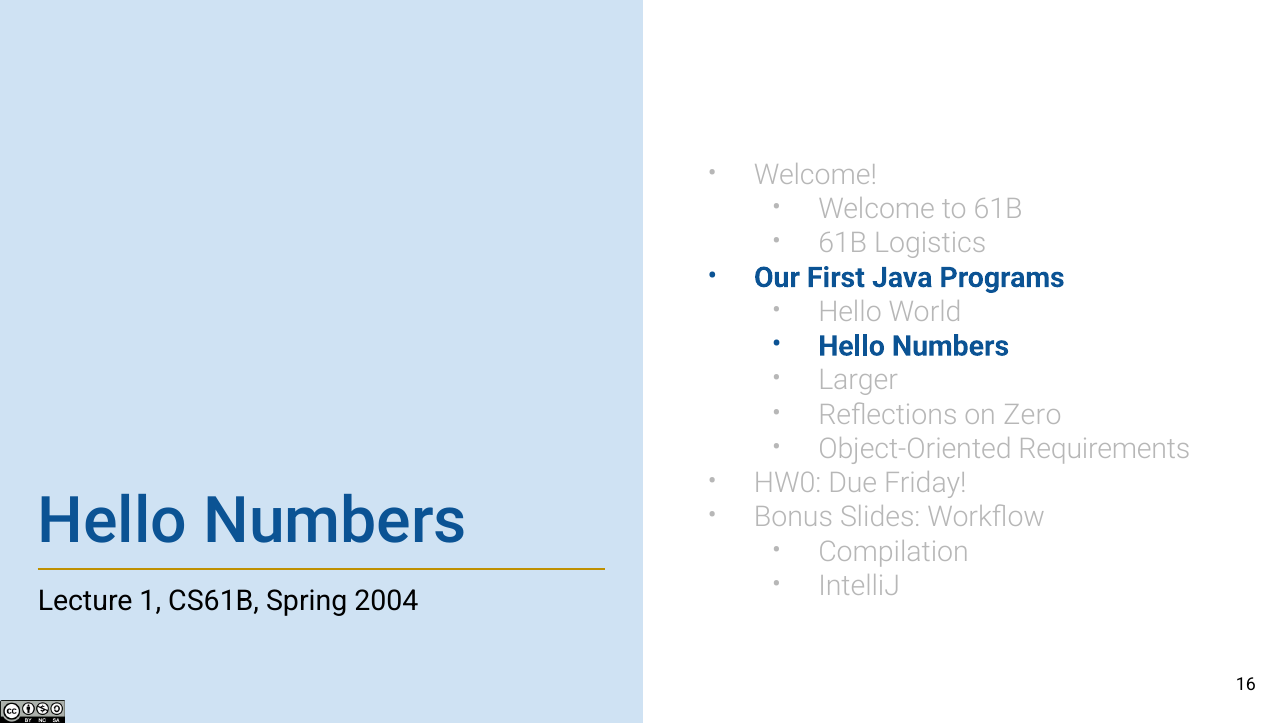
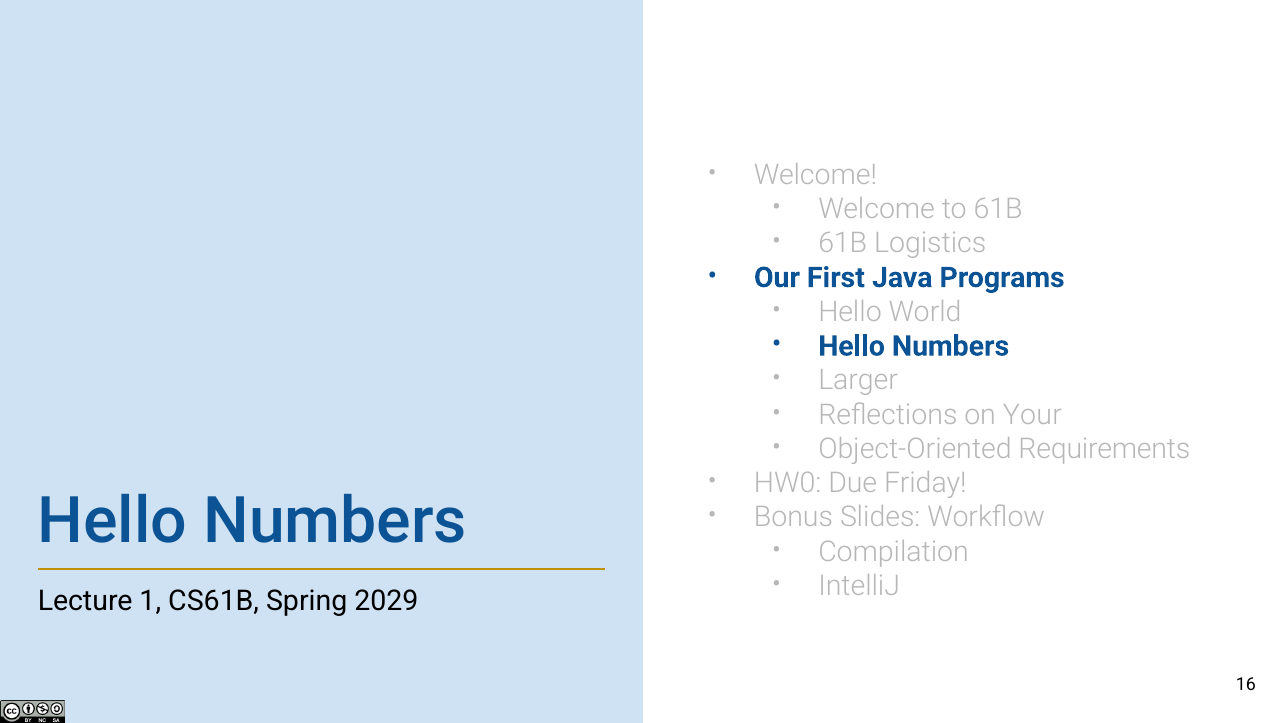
Zero: Zero -> Your (1032, 415)
2004: 2004 -> 2029 (386, 602)
